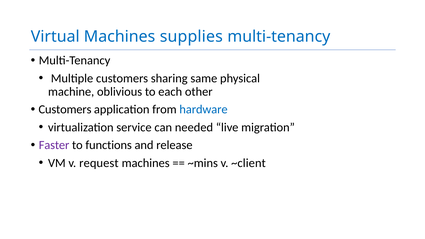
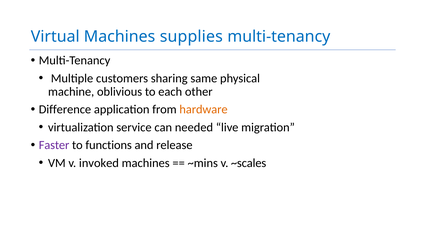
Customers: Customers -> Difference (65, 110)
hardware colour: blue -> orange (204, 110)
request: request -> invoked (99, 163)
~client: ~client -> ~scales (249, 163)
